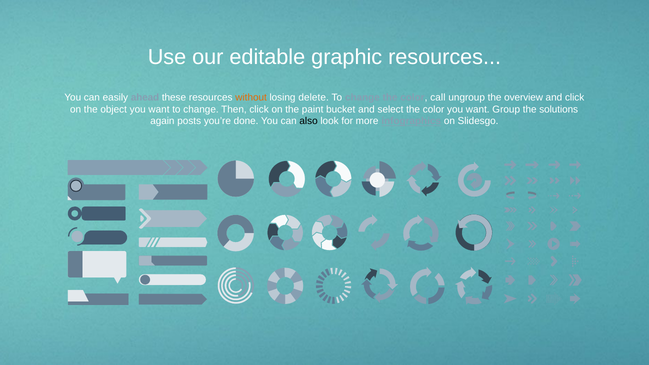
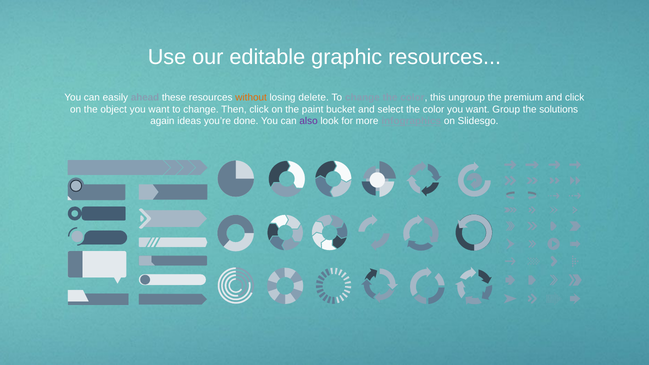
call: call -> this (438, 97)
overview: overview -> premium (524, 97)
posts: posts -> ideas (189, 121)
also colour: black -> purple (309, 121)
